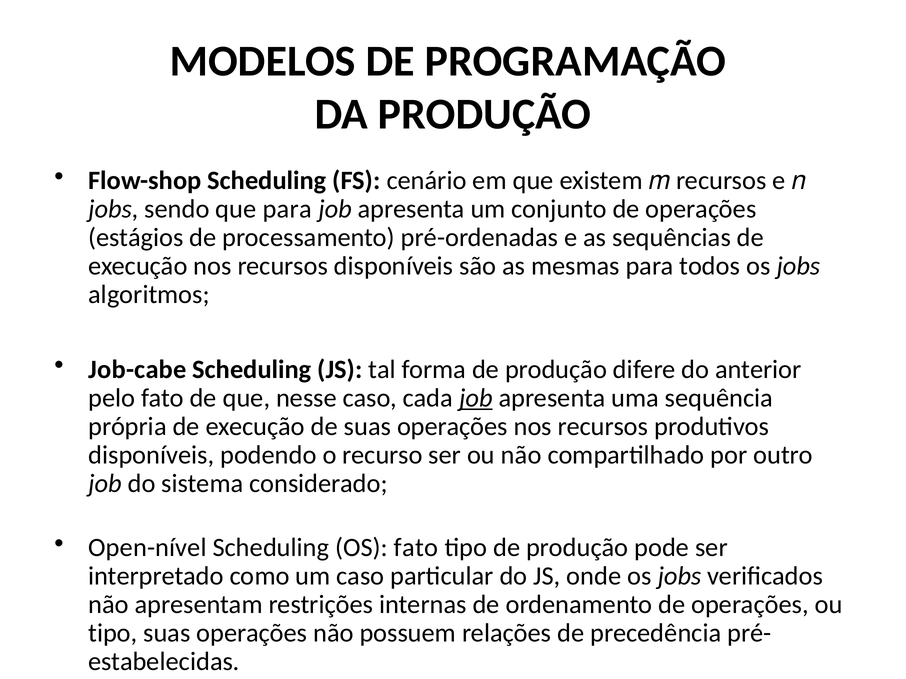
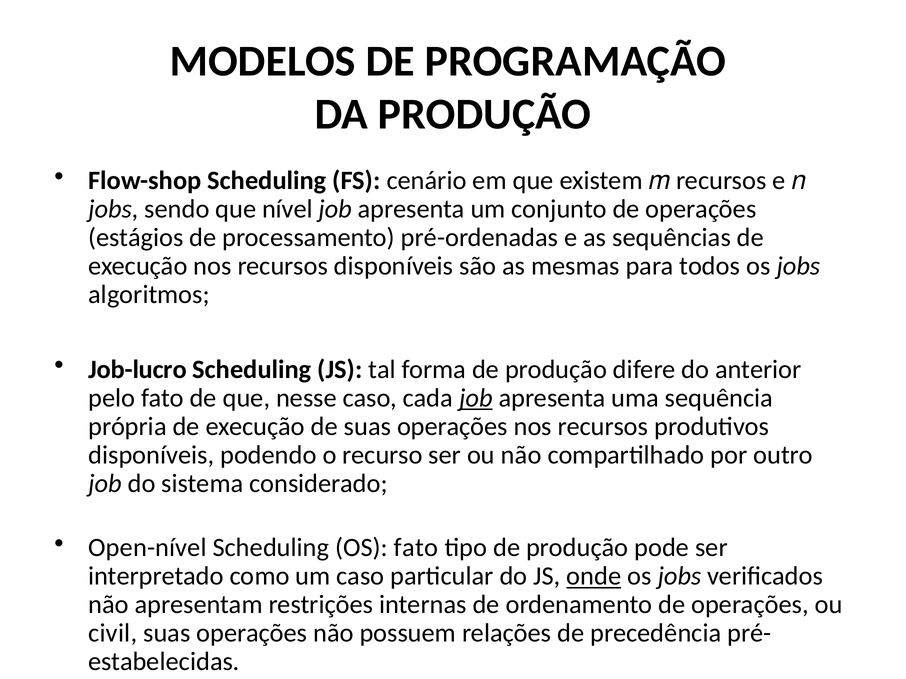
que para: para -> nível (287, 209)
Job-cabe: Job-cabe -> Job-lucro (138, 370)
onde underline: none -> present (594, 577)
tipo: tipo -> civil (113, 634)
